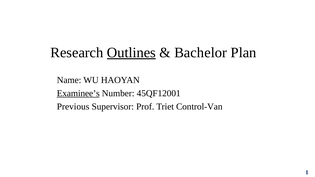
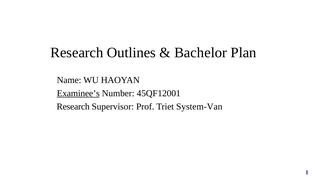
Outlines underline: present -> none (131, 53)
Previous: Previous -> Research (73, 107)
Control-Van: Control-Van -> System-Van (199, 107)
